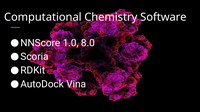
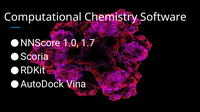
8.0: 8.0 -> 1.7 (88, 43)
